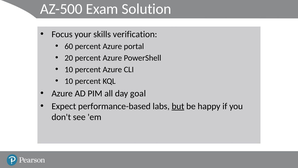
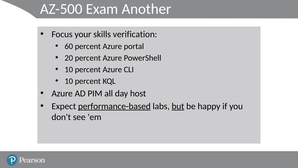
Solution: Solution -> Another (147, 9)
goal: goal -> host (138, 93)
performance-based underline: none -> present (114, 106)
